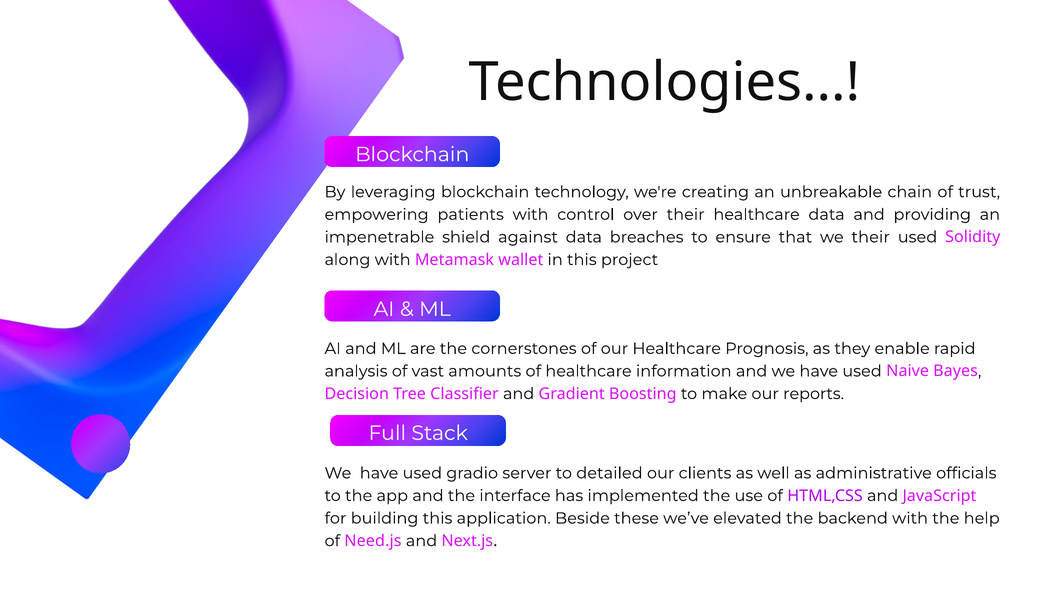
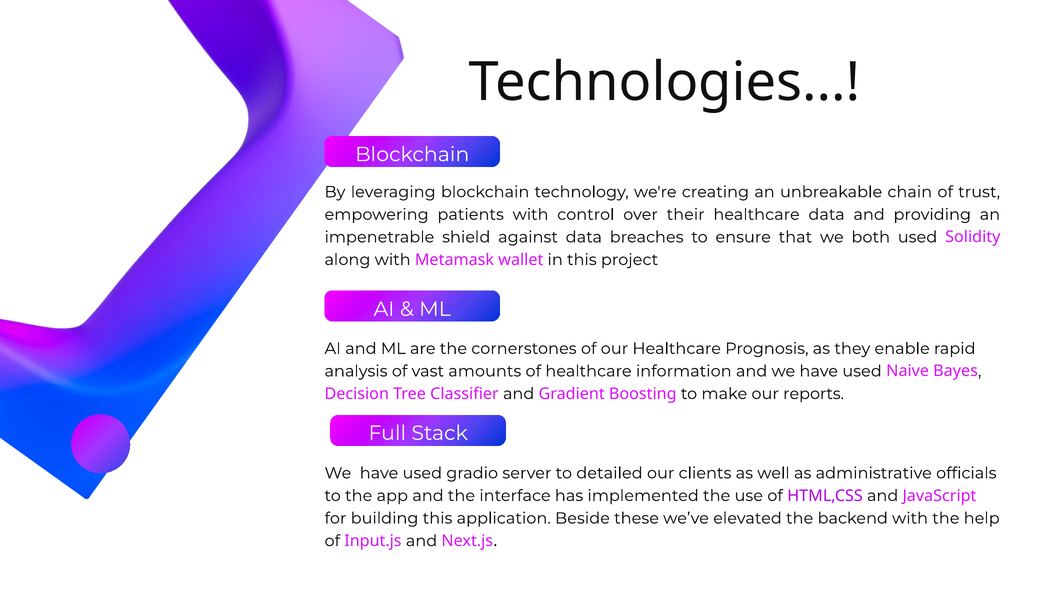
we their: their -> both (871, 237)
Need.js: Need.js -> Input.js (373, 541)
